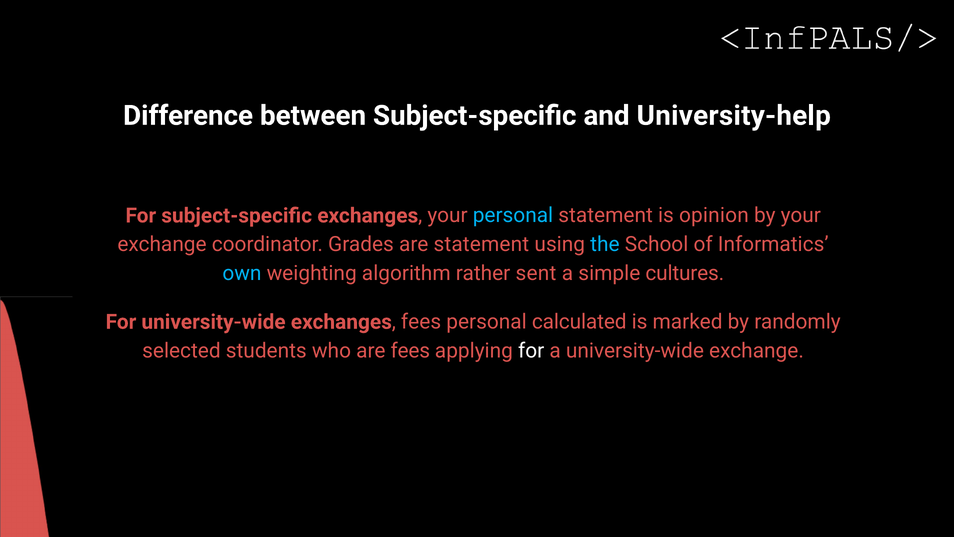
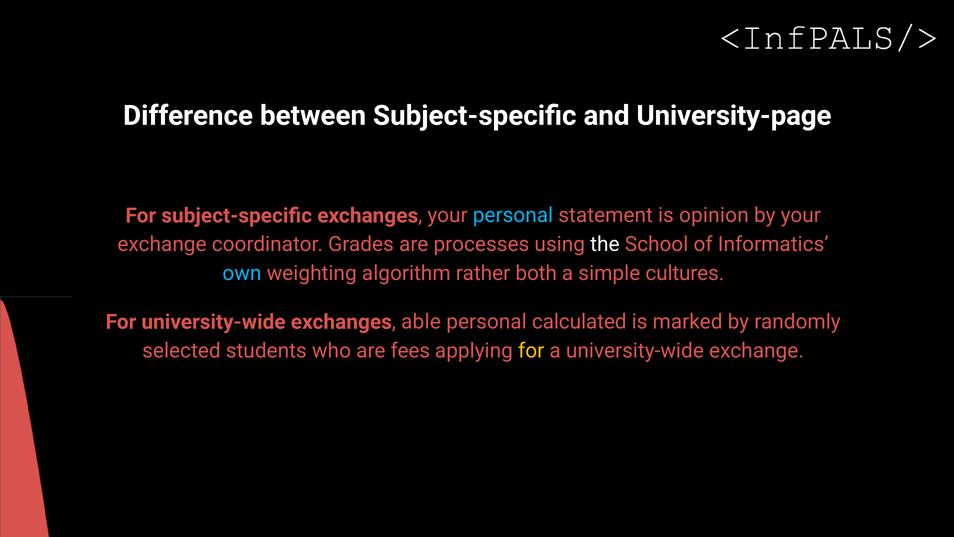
University-help: University-help -> University-page (734, 116)
are statement: statement -> processes (481, 244)
the colour: light blue -> white (605, 244)
sent: sent -> both (536, 273)
exchanges fees: fees -> able (421, 322)
for colour: white -> yellow (531, 350)
